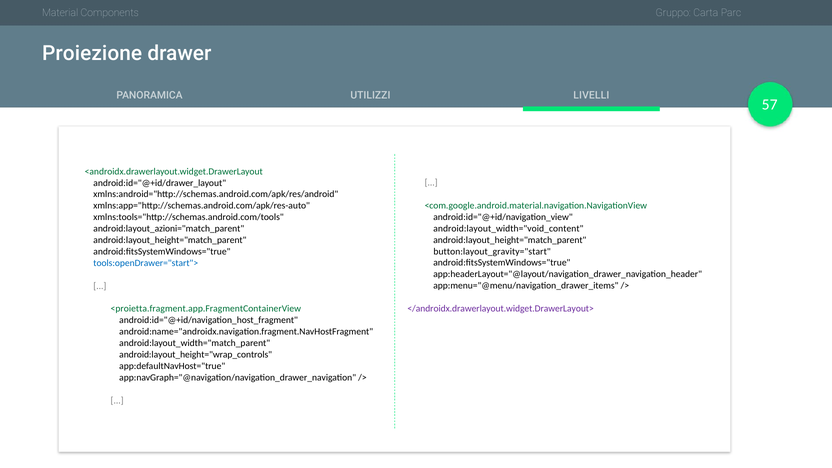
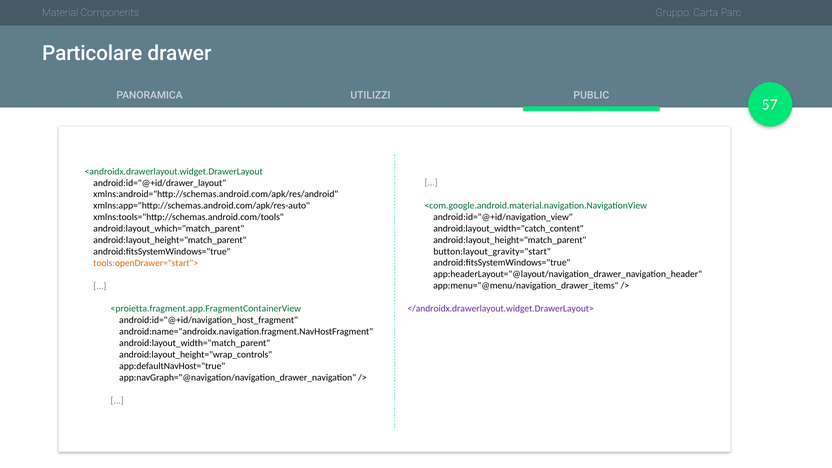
Proiezione: Proiezione -> Particolare (92, 53)
LIVELLI: LIVELLI -> PUBLIC (591, 95)
android:layout_width="void_content: android:layout_width="void_content -> android:layout_width="catch_content (508, 228)
android:layout_azioni="match_parent: android:layout_azioni="match_parent -> android:layout_which="match_parent (169, 229)
tools:openDrawer="start"> colour: blue -> orange (146, 263)
